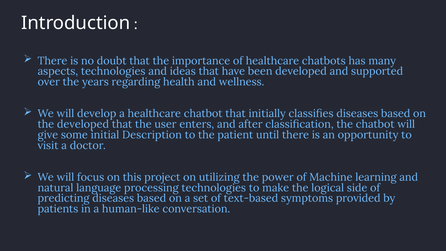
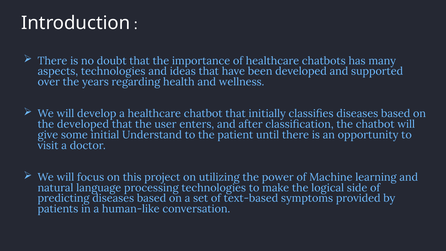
Description: Description -> Understand (152, 135)
